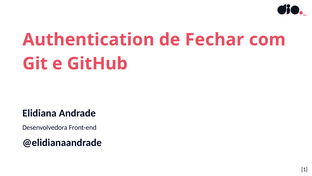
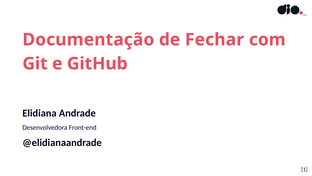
Authentication: Authentication -> Documentação (88, 40)
